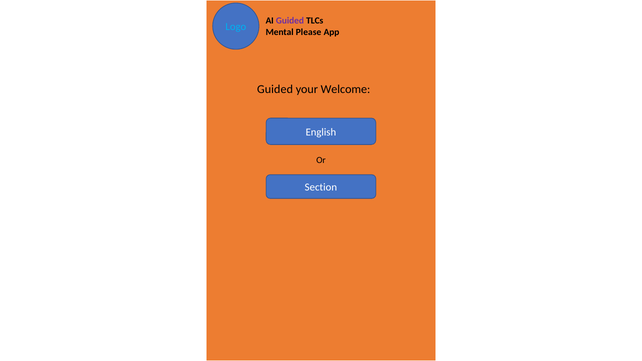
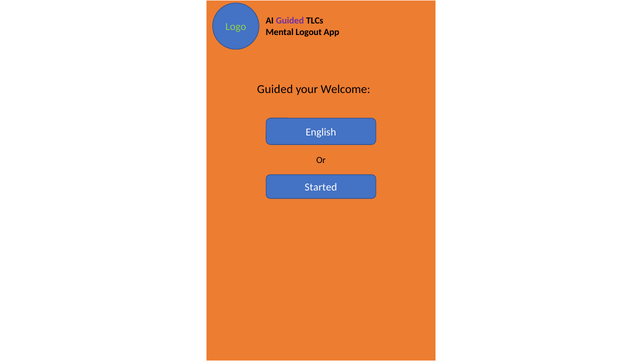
Logo colour: light blue -> light green (236, 27)
Please: Please -> Logout (309, 32)
Section: Section -> Started (321, 187)
